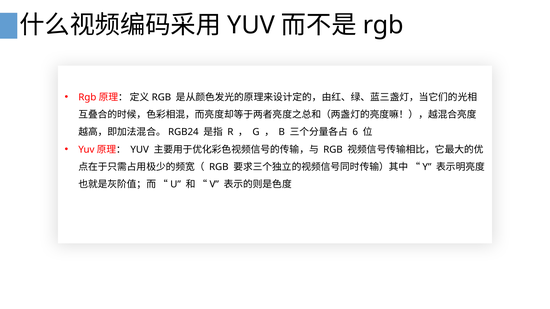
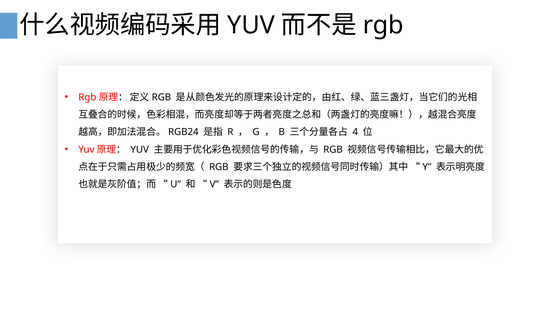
6: 6 -> 4 (355, 132)
